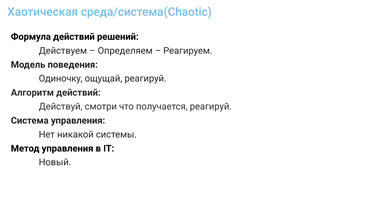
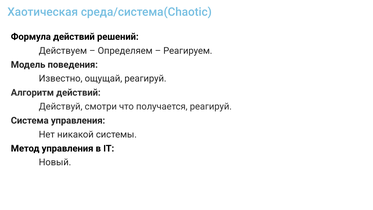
Одиночку: Одиночку -> Известно (61, 79)
